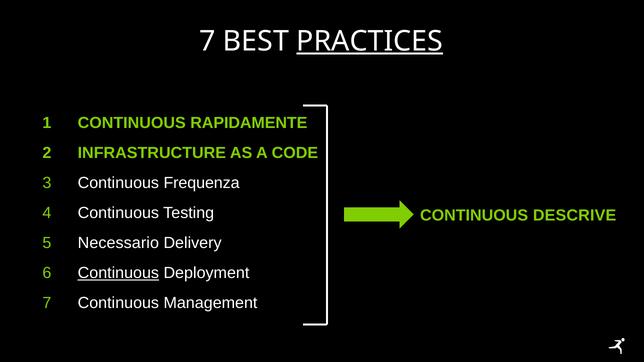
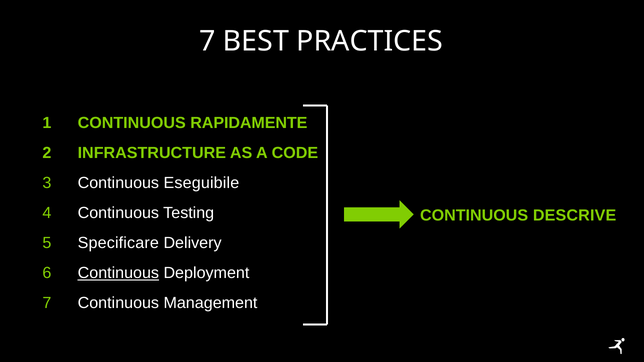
PRACTICES underline: present -> none (370, 41)
Frequenza: Frequenza -> Eseguibile (201, 183)
Necessario: Necessario -> Specificare (118, 243)
